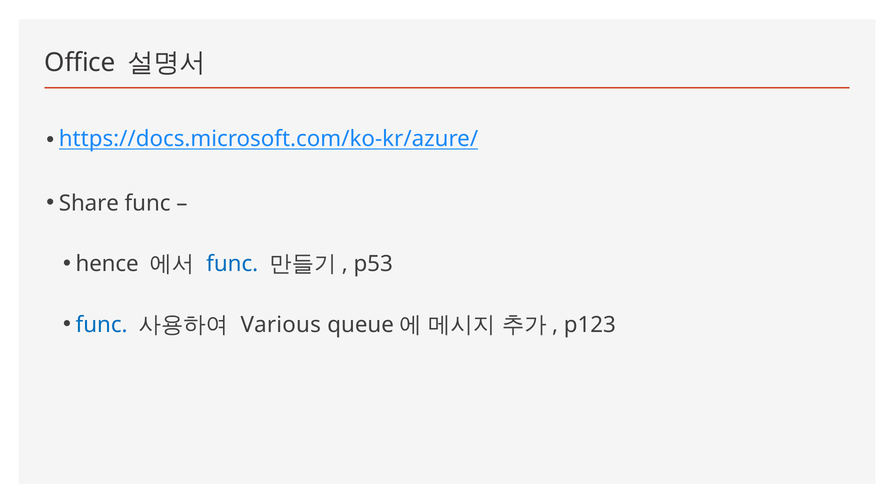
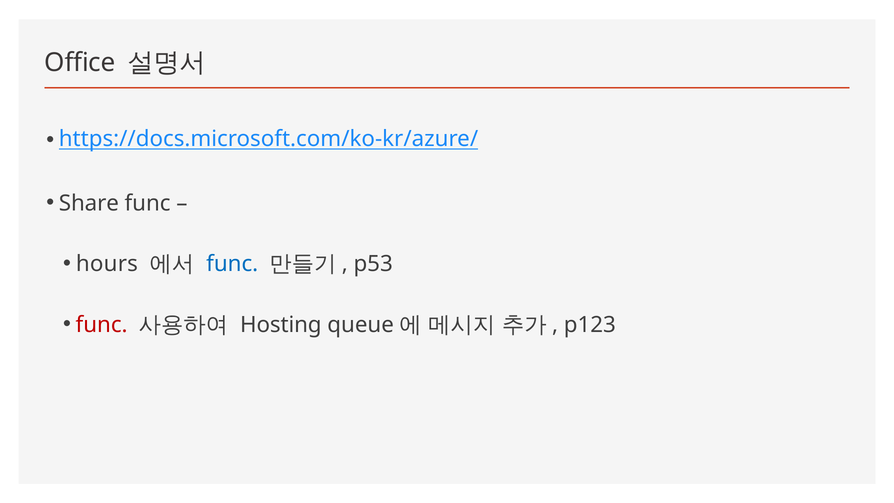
hence: hence -> hours (107, 264)
func colour: blue -> red (102, 325)
Various: Various -> Hosting (281, 325)
